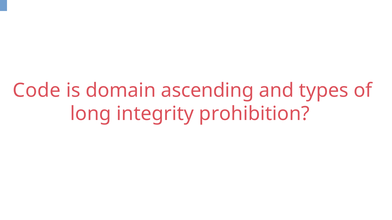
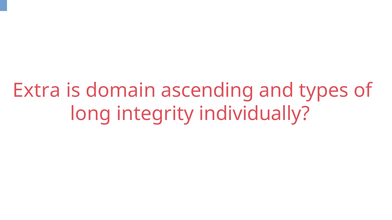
Code: Code -> Extra (37, 91)
prohibition: prohibition -> individually (254, 114)
